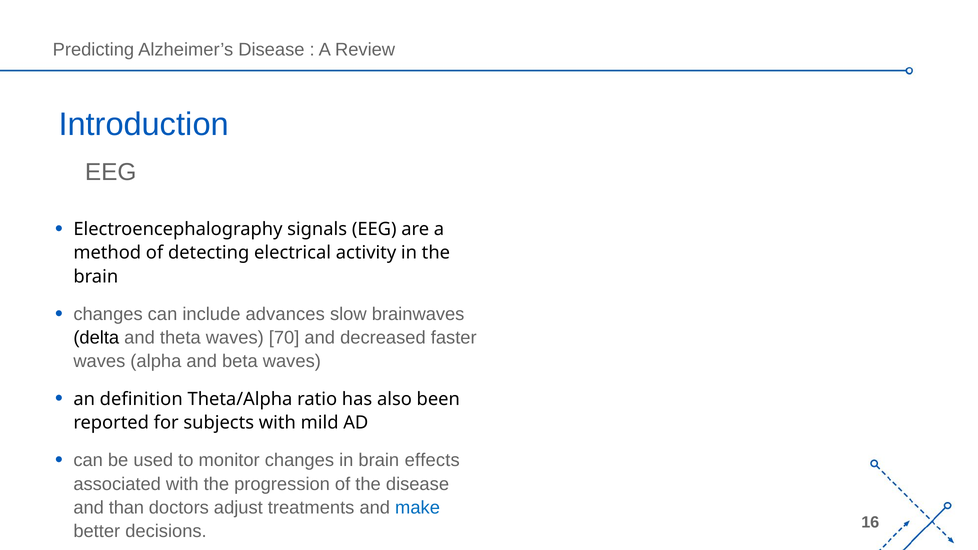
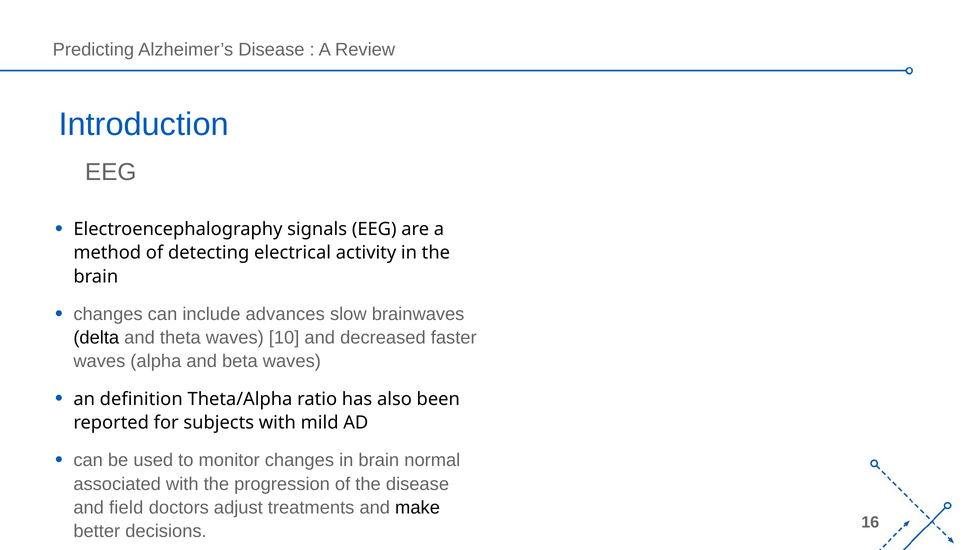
70: 70 -> 10 (284, 338)
effects: effects -> normal (432, 461)
than: than -> field (126, 508)
make colour: blue -> black (418, 508)
